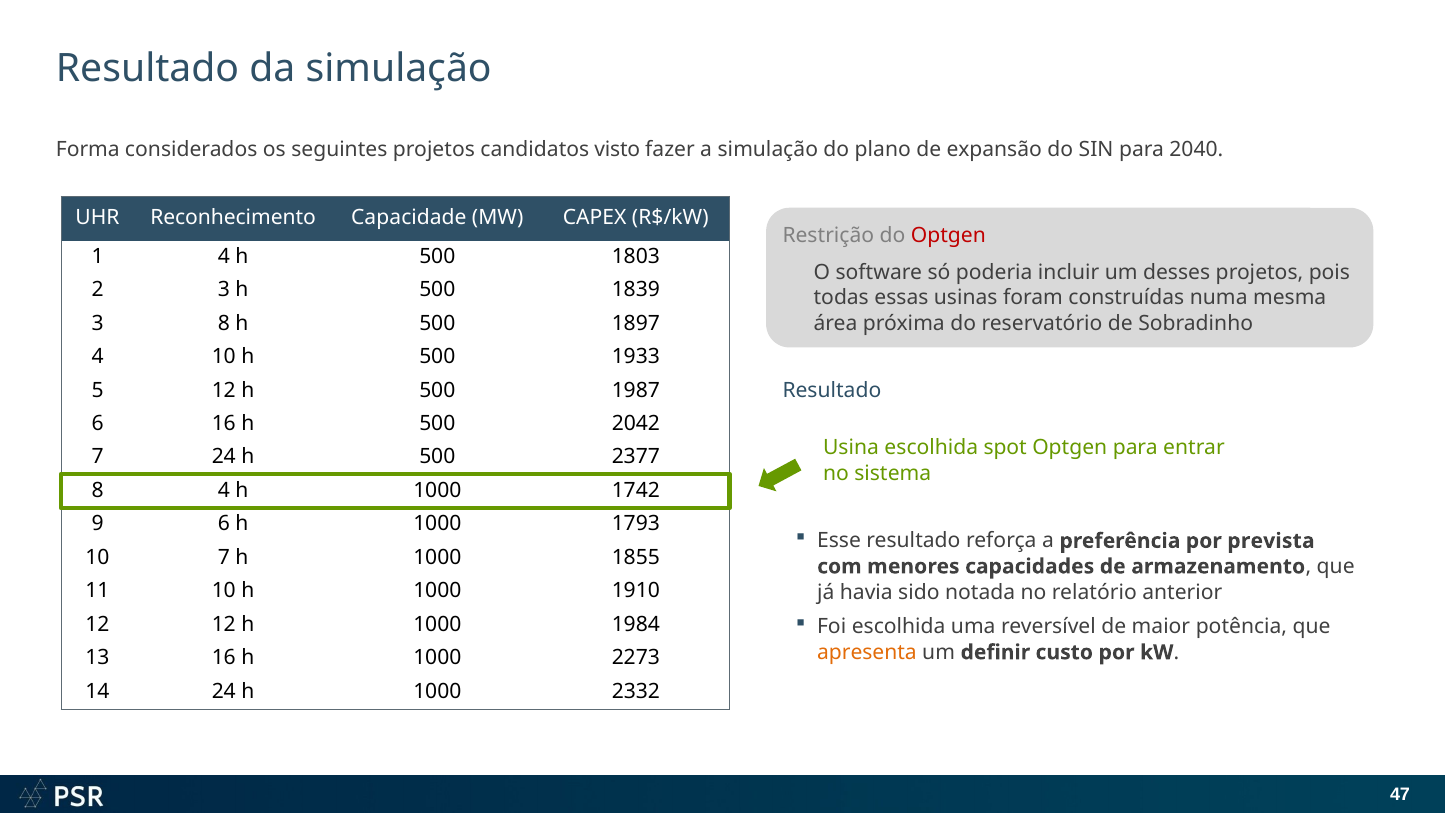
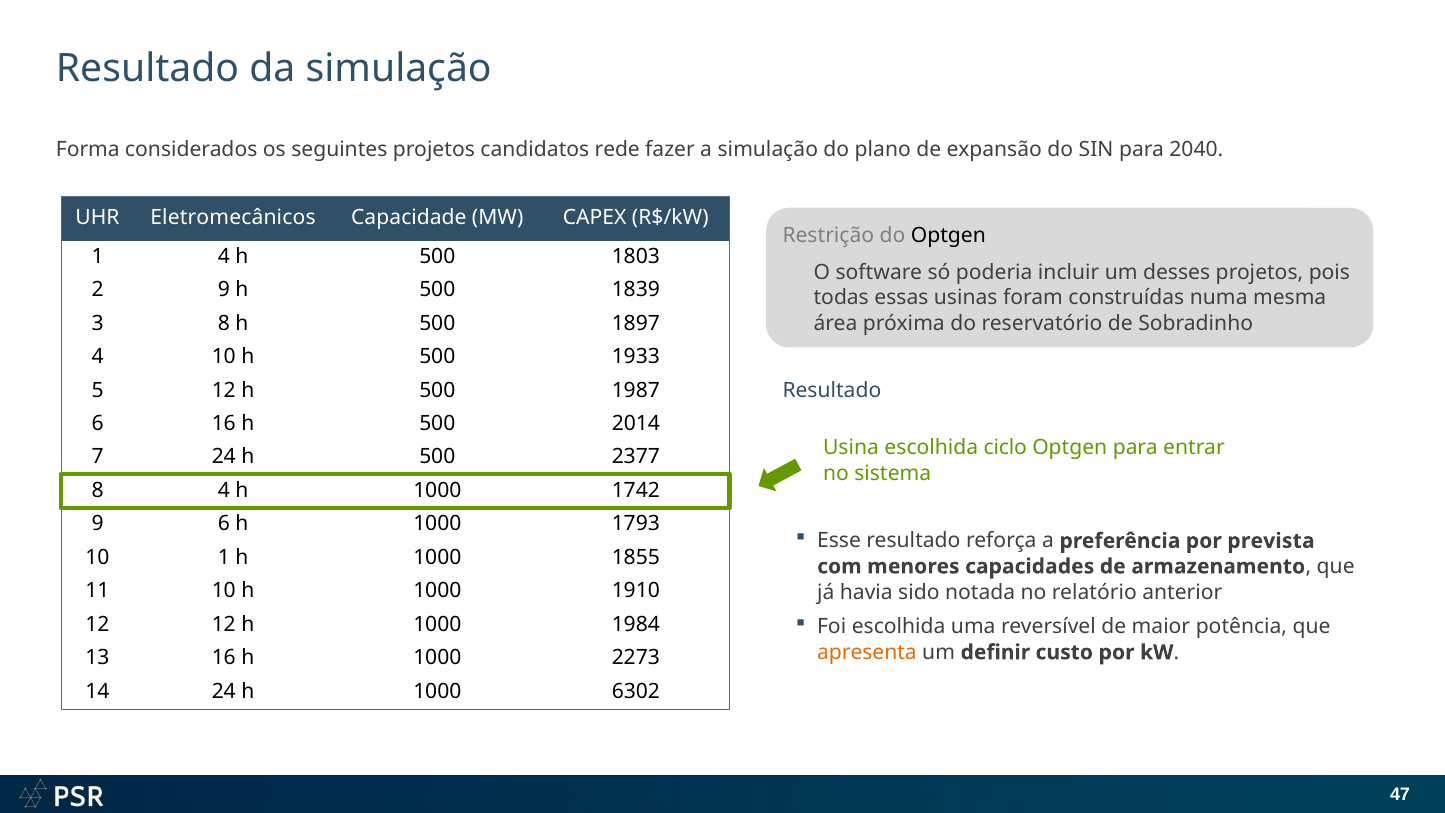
visto: visto -> rede (617, 150)
Reconhecimento: Reconhecimento -> Eletromecânicos (233, 217)
Optgen colour: red -> black (948, 235)
2 3: 3 -> 9 (224, 290)
2042: 2042 -> 2014 (636, 423)
spot: spot -> ciclo (1005, 448)
10 7: 7 -> 1 (224, 557)
2332: 2332 -> 6302 (636, 691)
